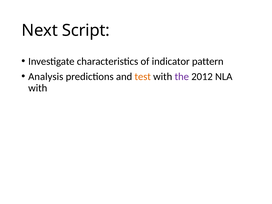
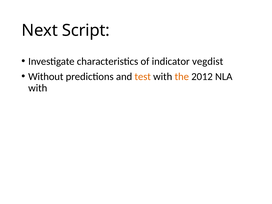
pattern: pattern -> vegdist (208, 61)
Analysis: Analysis -> Without (46, 77)
the colour: purple -> orange (182, 77)
